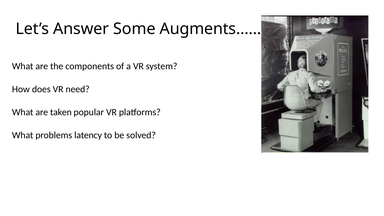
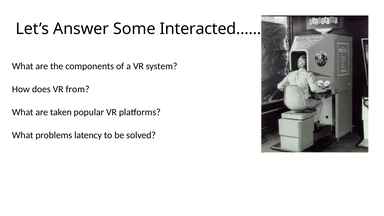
Augments……: Augments…… -> Interacted…… (210, 29)
need: need -> from (78, 89)
